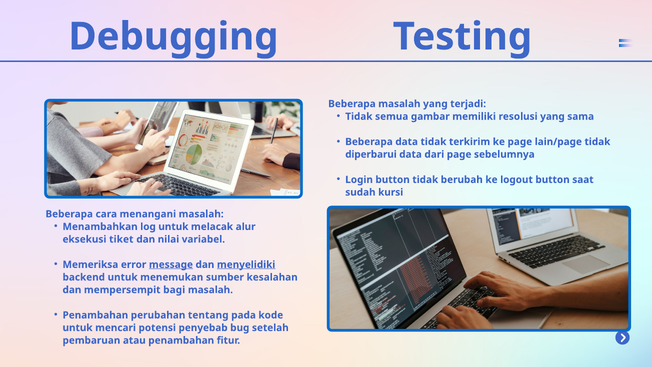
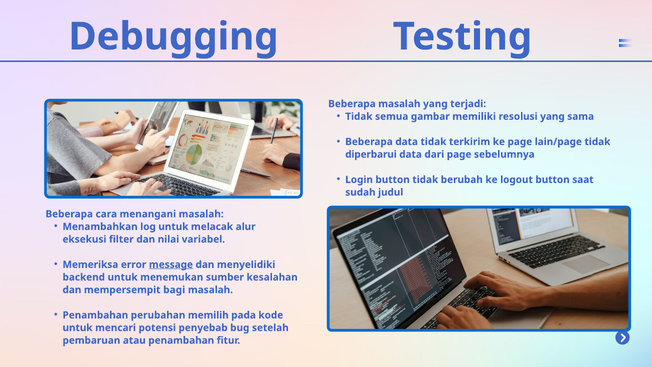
kursi: kursi -> judul (391, 192)
tiket: tiket -> filter (121, 239)
menyelidiki underline: present -> none (246, 264)
tentang: tentang -> memilih (208, 315)
